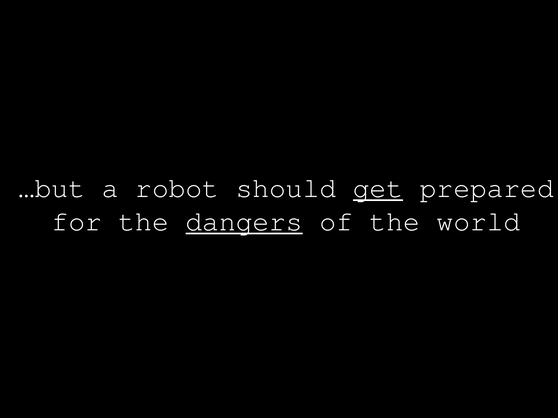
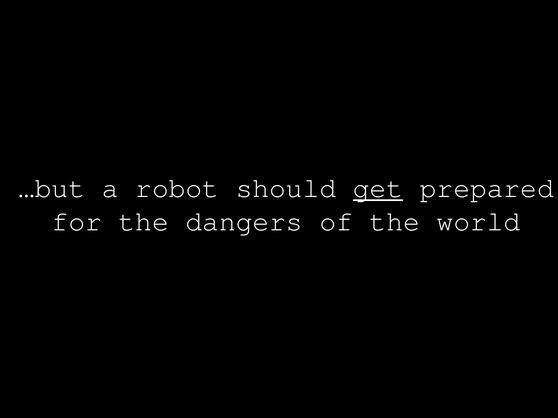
dangers underline: present -> none (244, 222)
